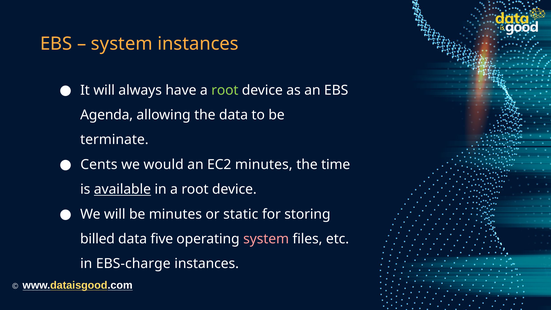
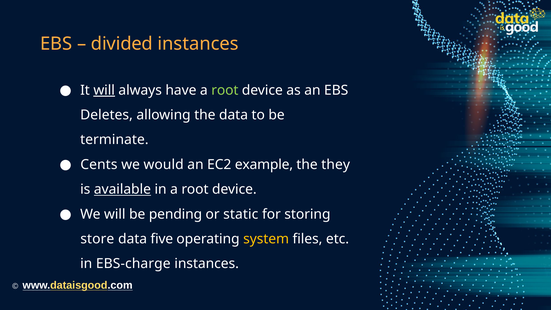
system: system -> divided (122, 44)
will underline: none -> present (104, 90)
Agenda: Agenda -> Deletes (107, 115)
EC2 minutes: minutes -> example (264, 165)
time: time -> they (336, 165)
be minutes: minutes -> pending (175, 214)
billed: billed -> store (97, 239)
system colour: pink -> yellow (266, 239)
